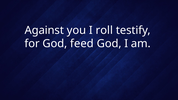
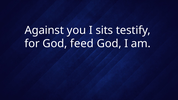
roll: roll -> sits (104, 30)
